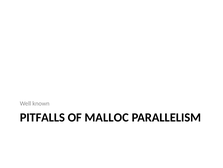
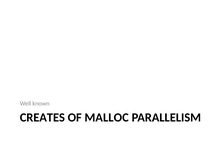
PITFALLS: PITFALLS -> CREATES (42, 117)
